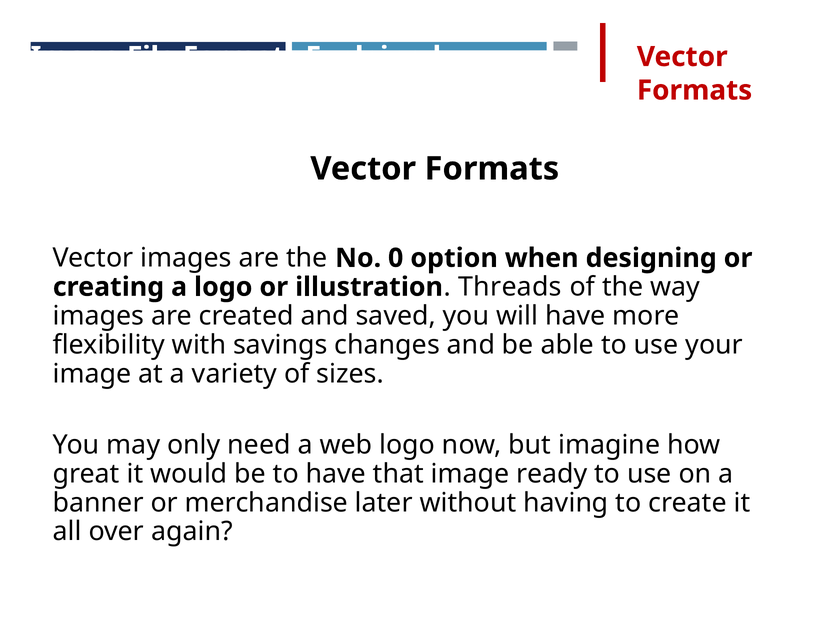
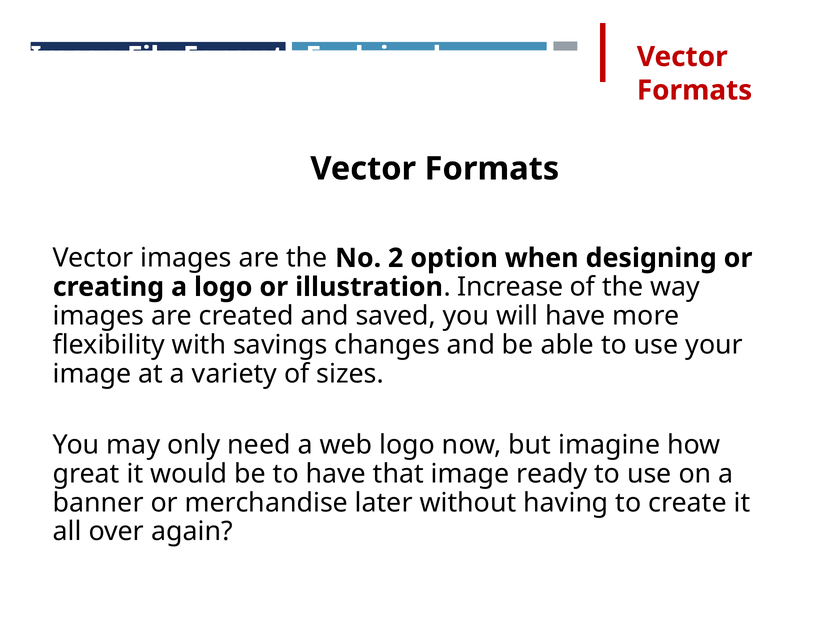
0: 0 -> 2 (396, 258)
Threads: Threads -> Increase (510, 287)
